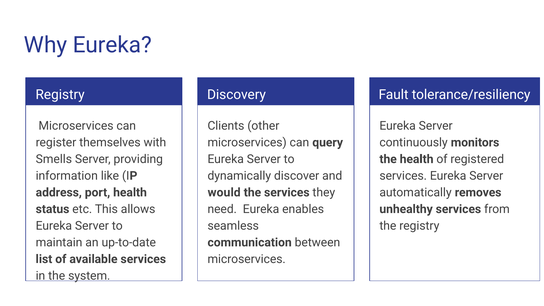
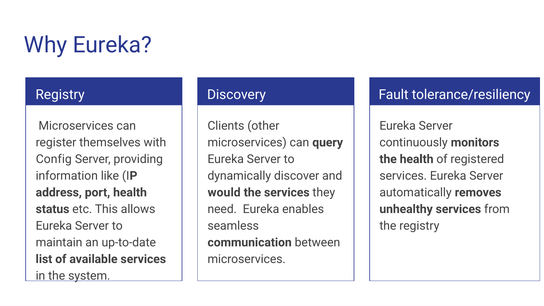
Smells: Smells -> Config (54, 159)
